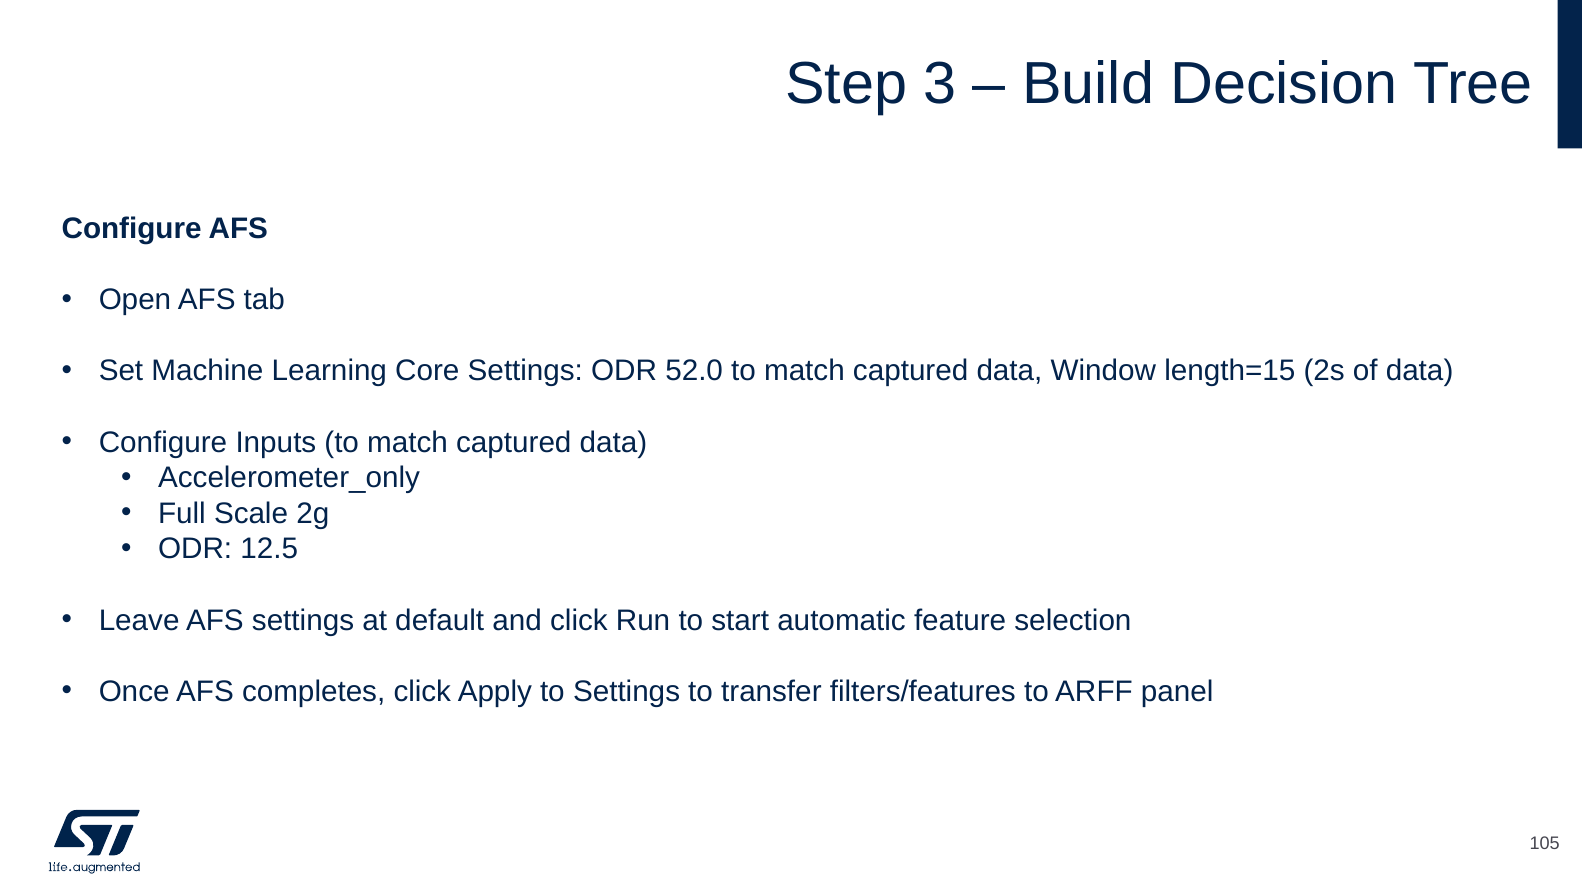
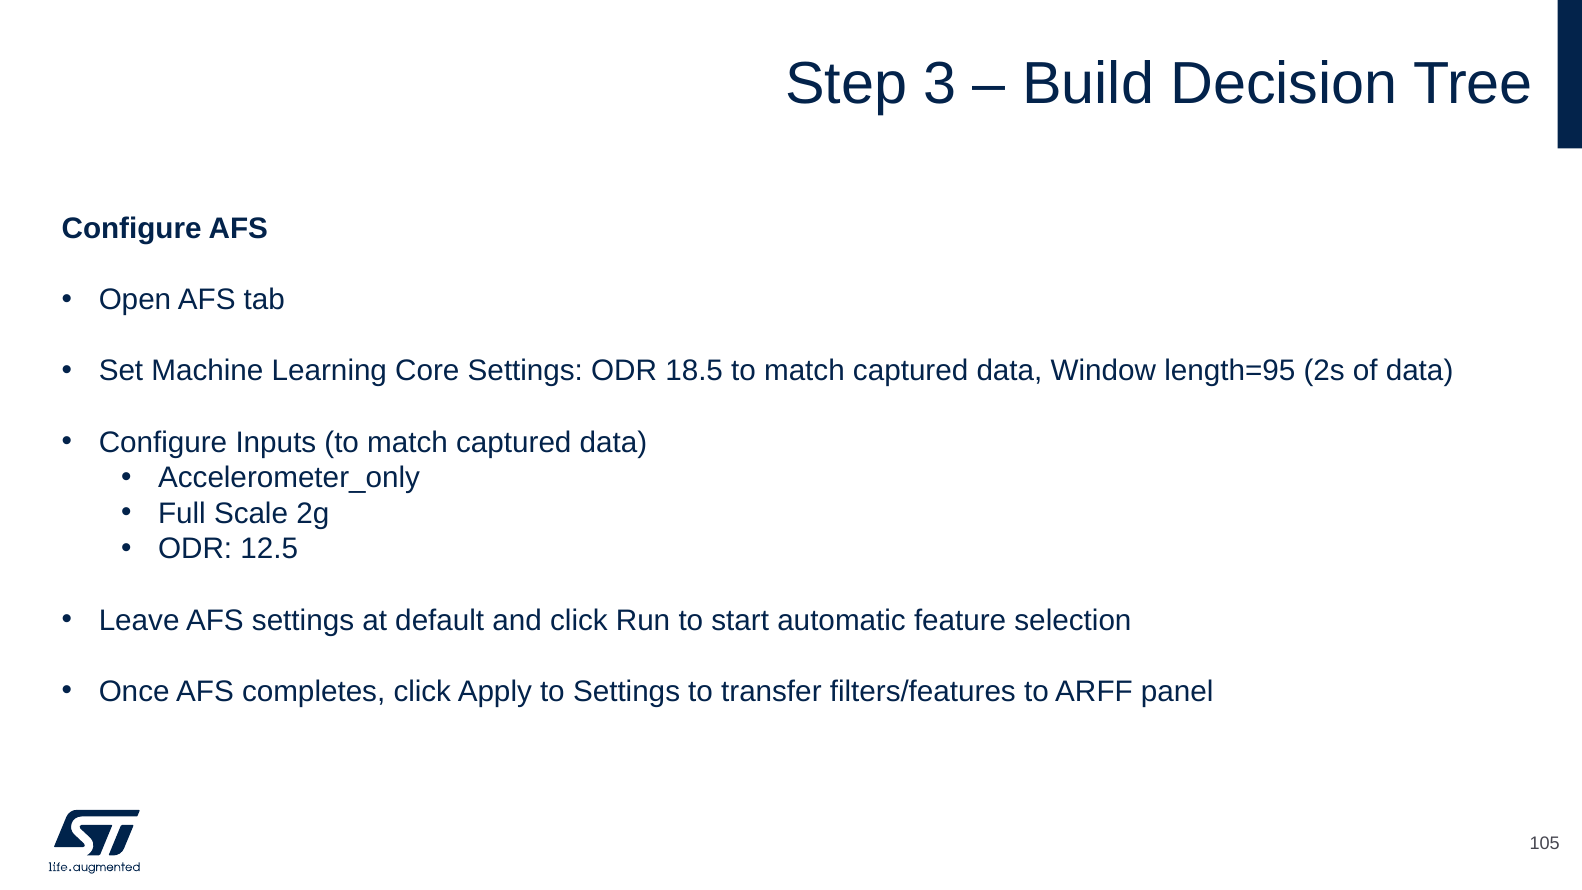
52.0: 52.0 -> 18.5 (694, 371)
length=15: length=15 -> length=95 (1230, 371)
